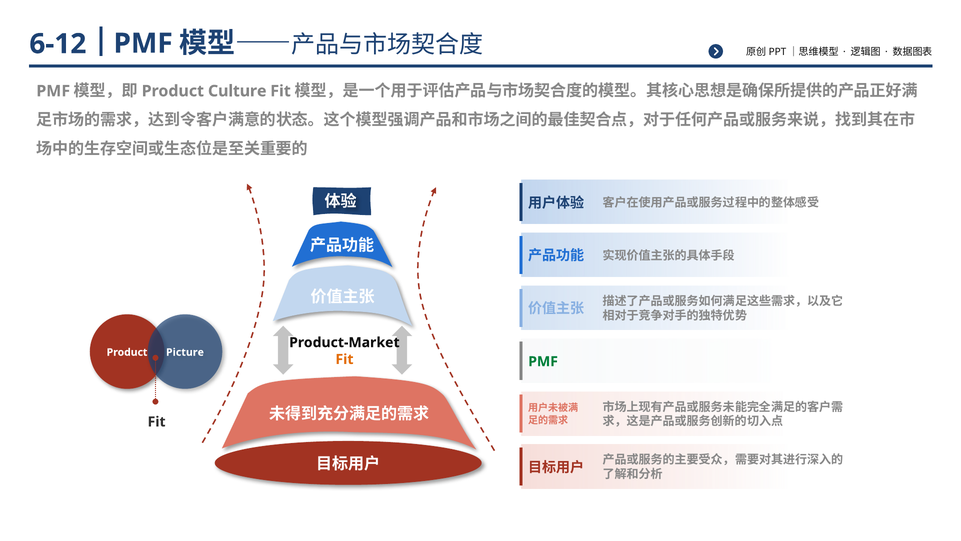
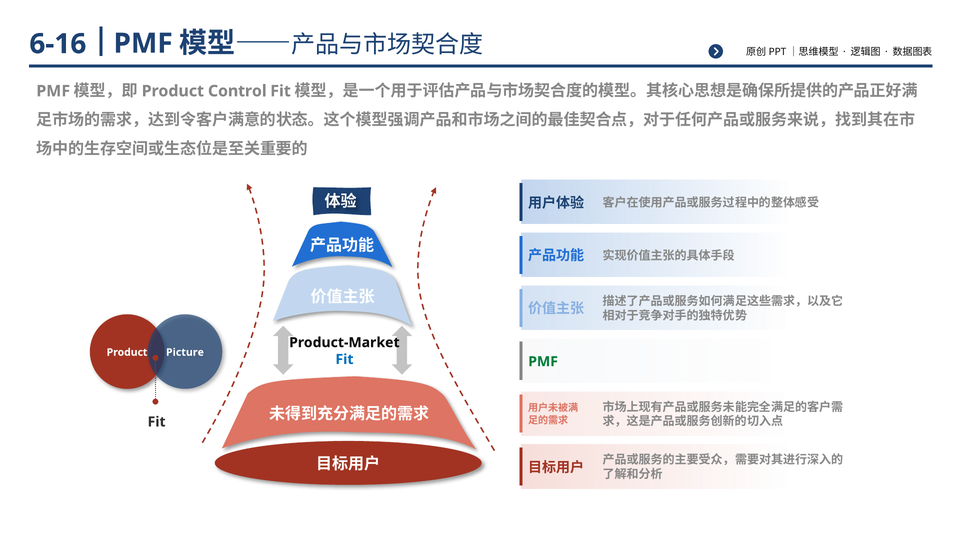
6-12: 6-12 -> 6-16 (58, 44)
Culture: Culture -> Control (237, 91)
Fit colour: orange -> blue (344, 359)
